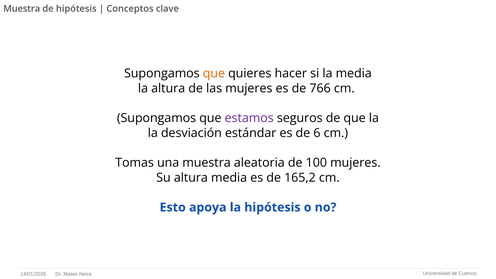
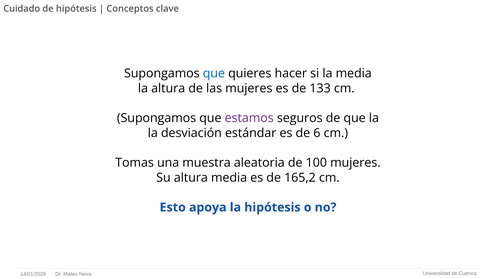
Muestra: Muestra -> Cuidado (22, 9)
que colour: orange -> blue (214, 74)
766: 766 -> 133 (320, 88)
